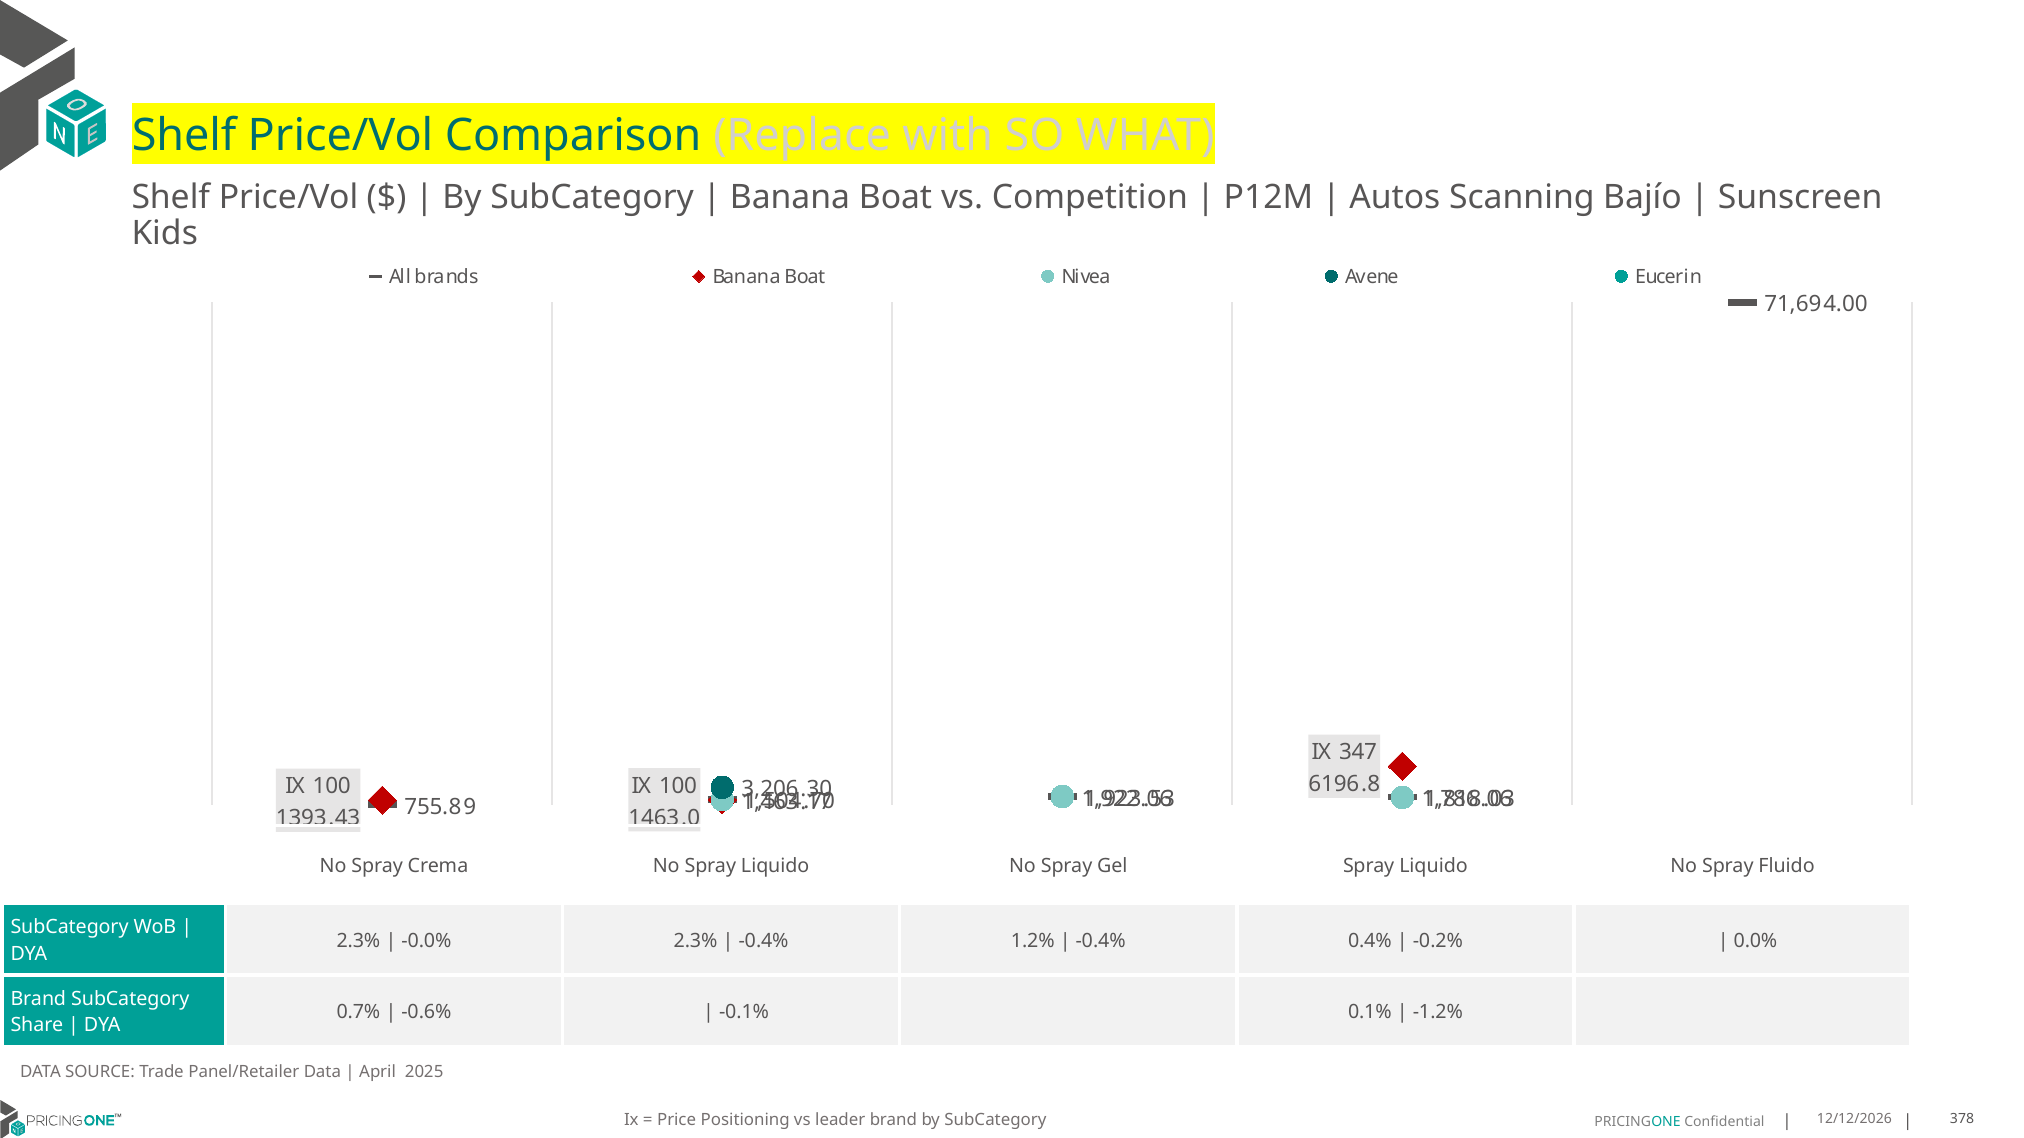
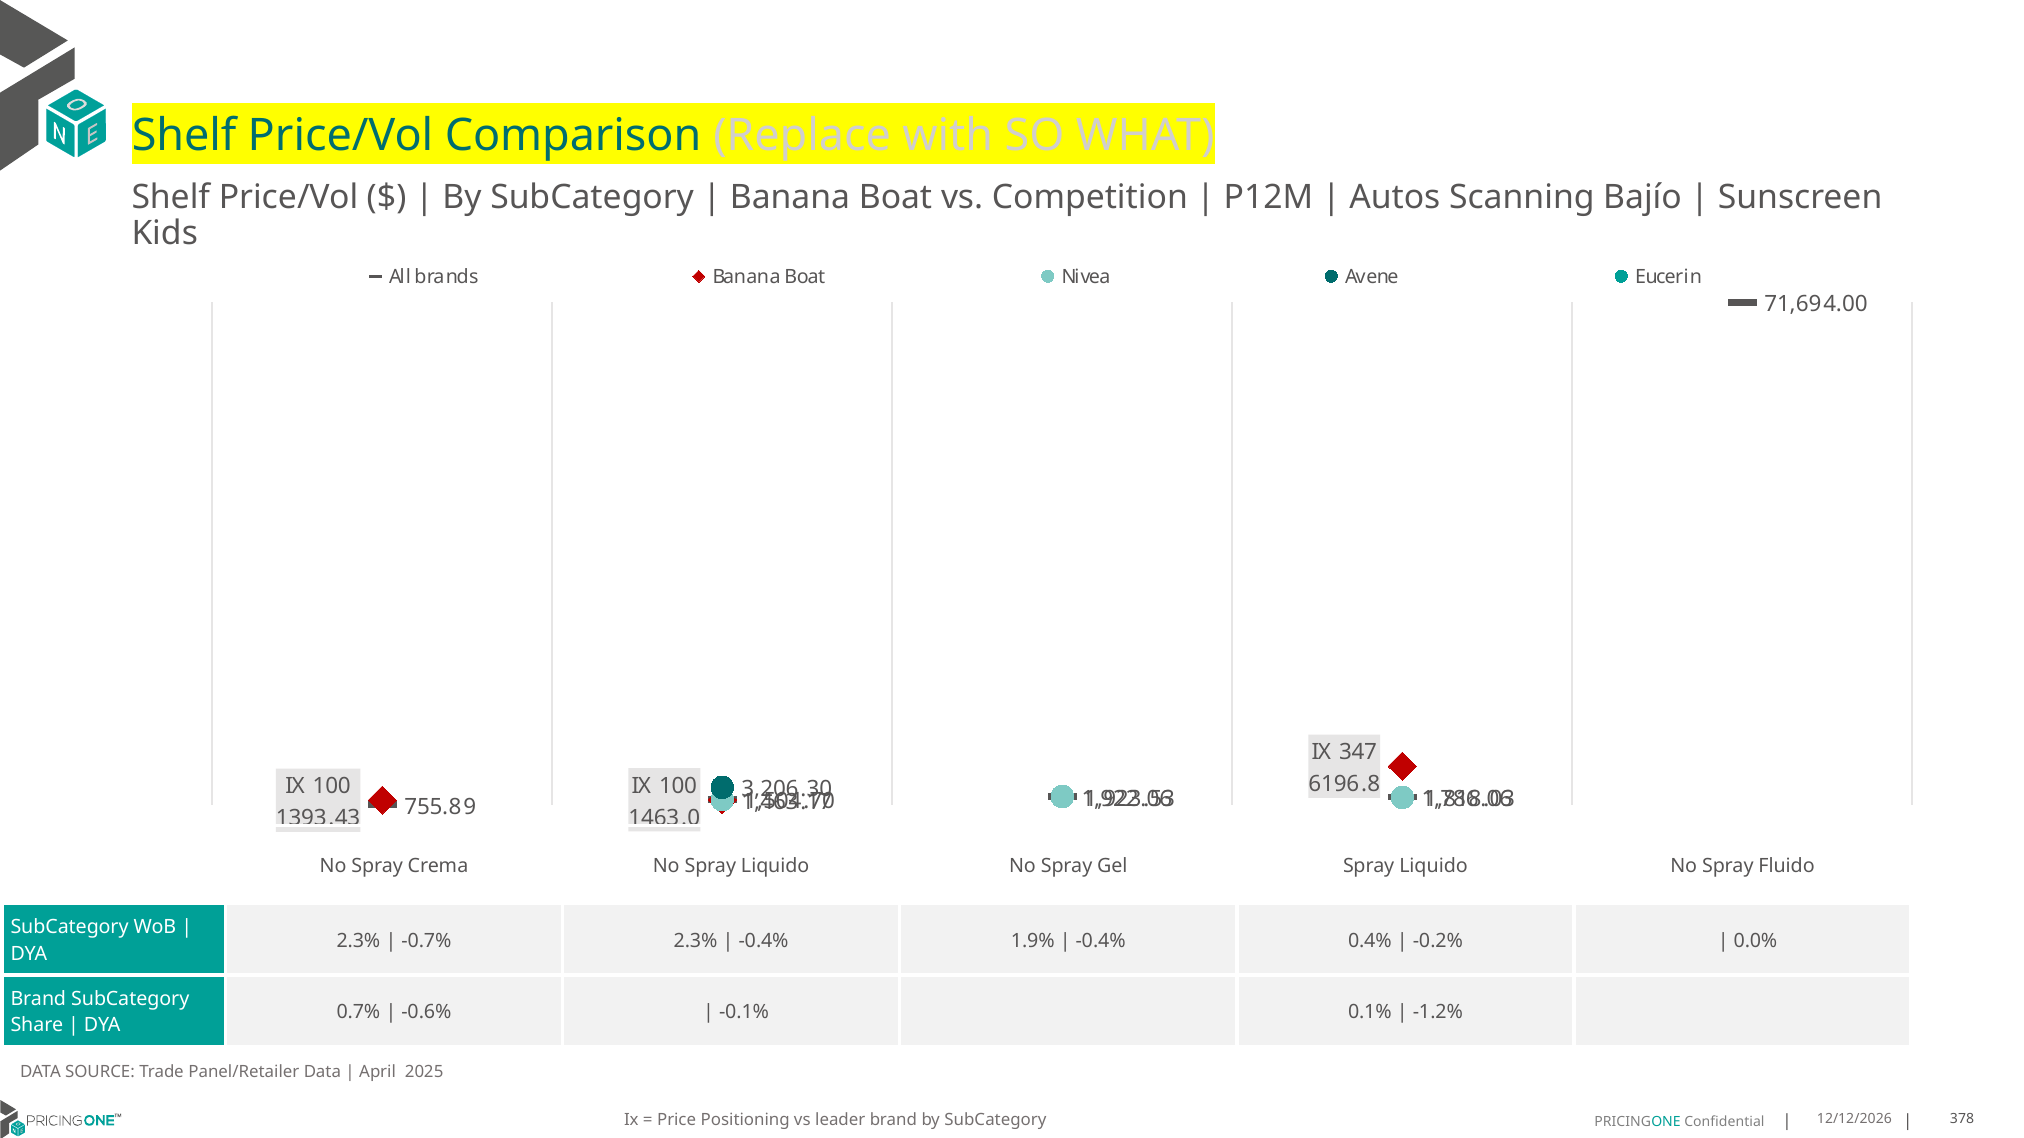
-0.0%: -0.0% -> -0.7% (426, 941)
1.2%: 1.2% -> 1.9% (1033, 941)
